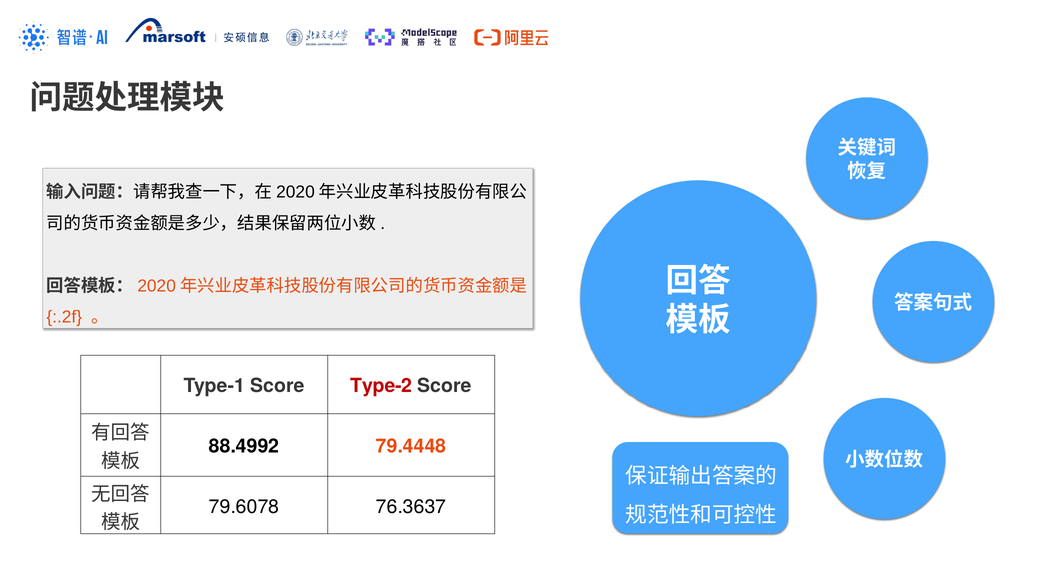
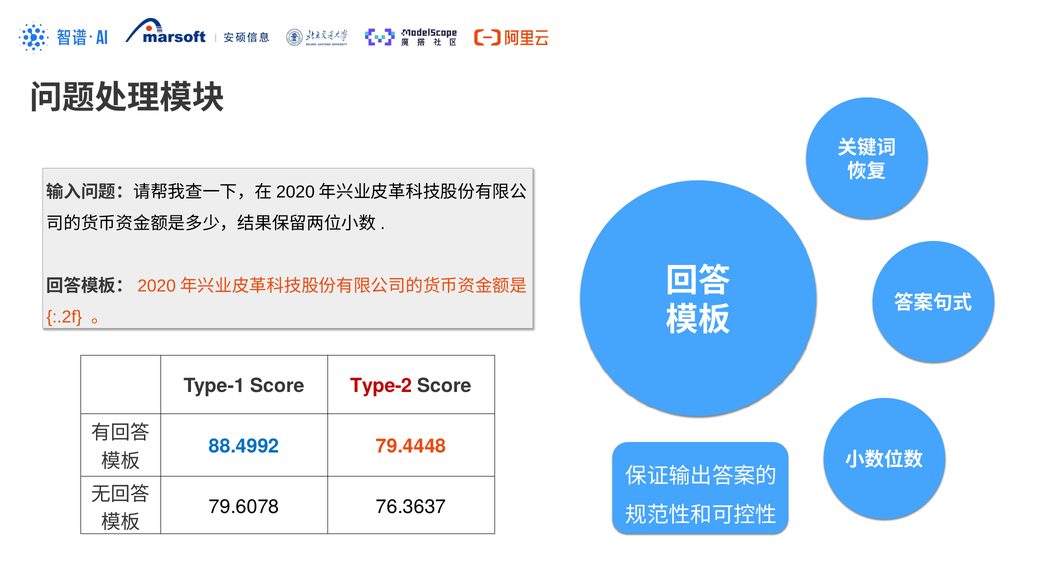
88.4992 colour: black -> blue (244, 447)
